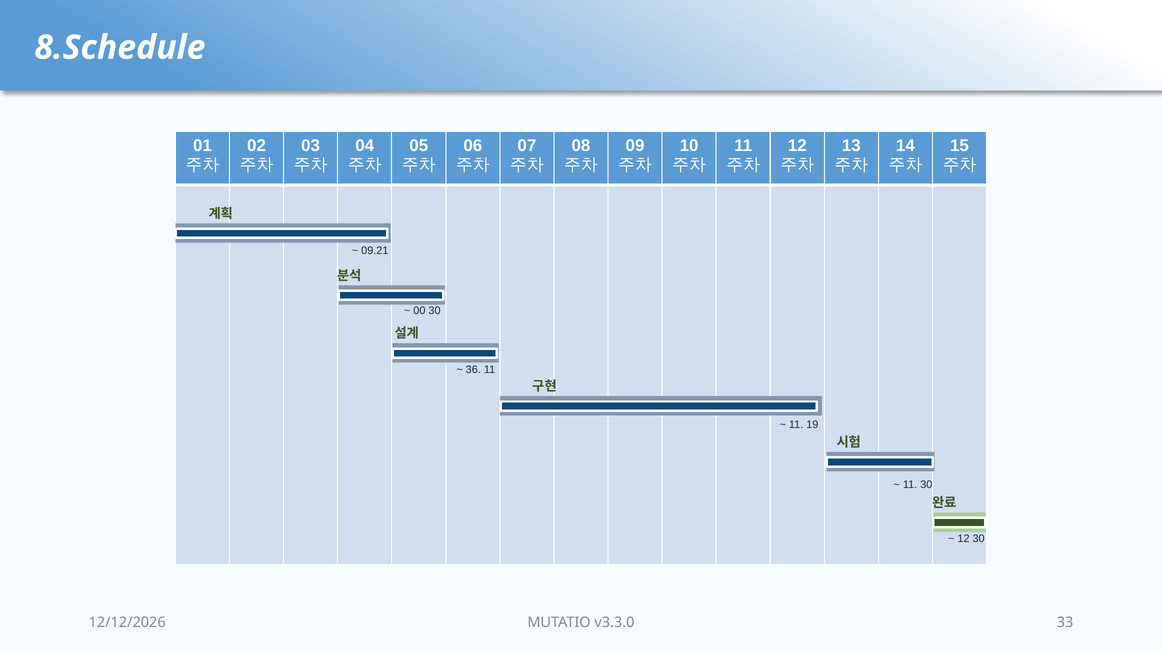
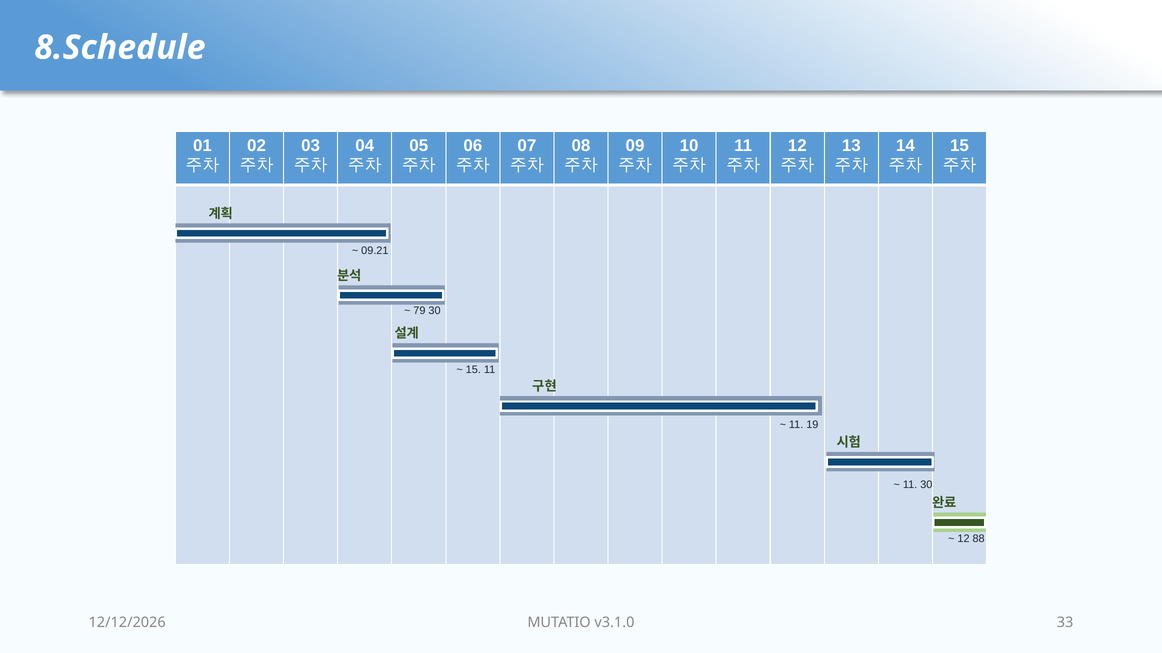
00: 00 -> 79 (419, 311)
36: 36 -> 15 (473, 370)
12 30: 30 -> 88 (979, 539)
v3.3.0: v3.3.0 -> v3.1.0 (614, 623)
